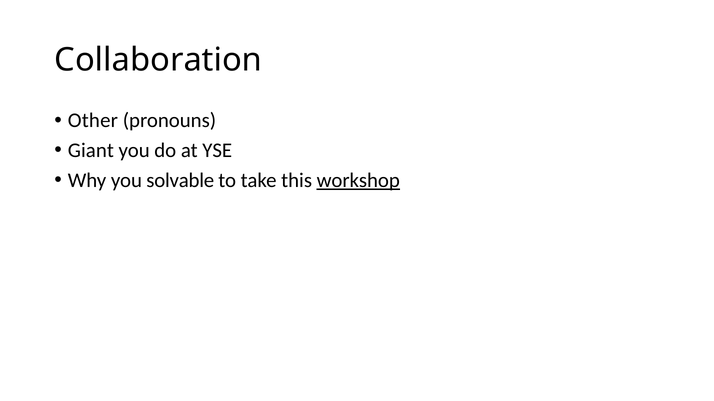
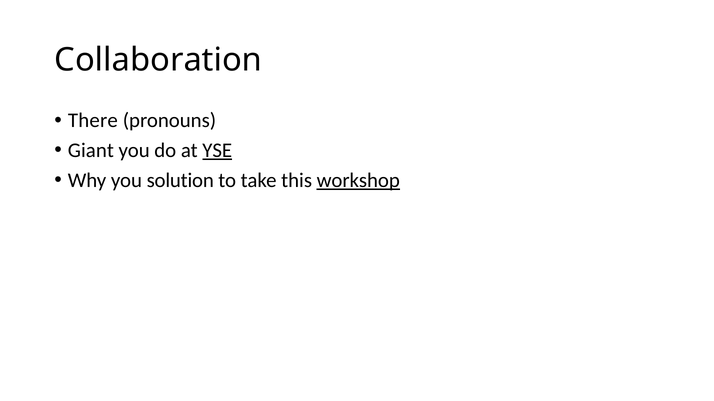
Other: Other -> There (93, 121)
YSE underline: none -> present (217, 151)
solvable: solvable -> solution (180, 181)
